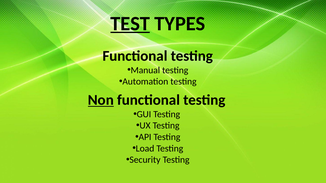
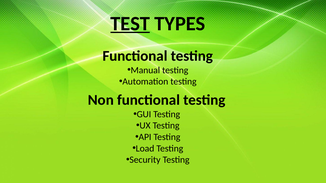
Non underline: present -> none (101, 100)
